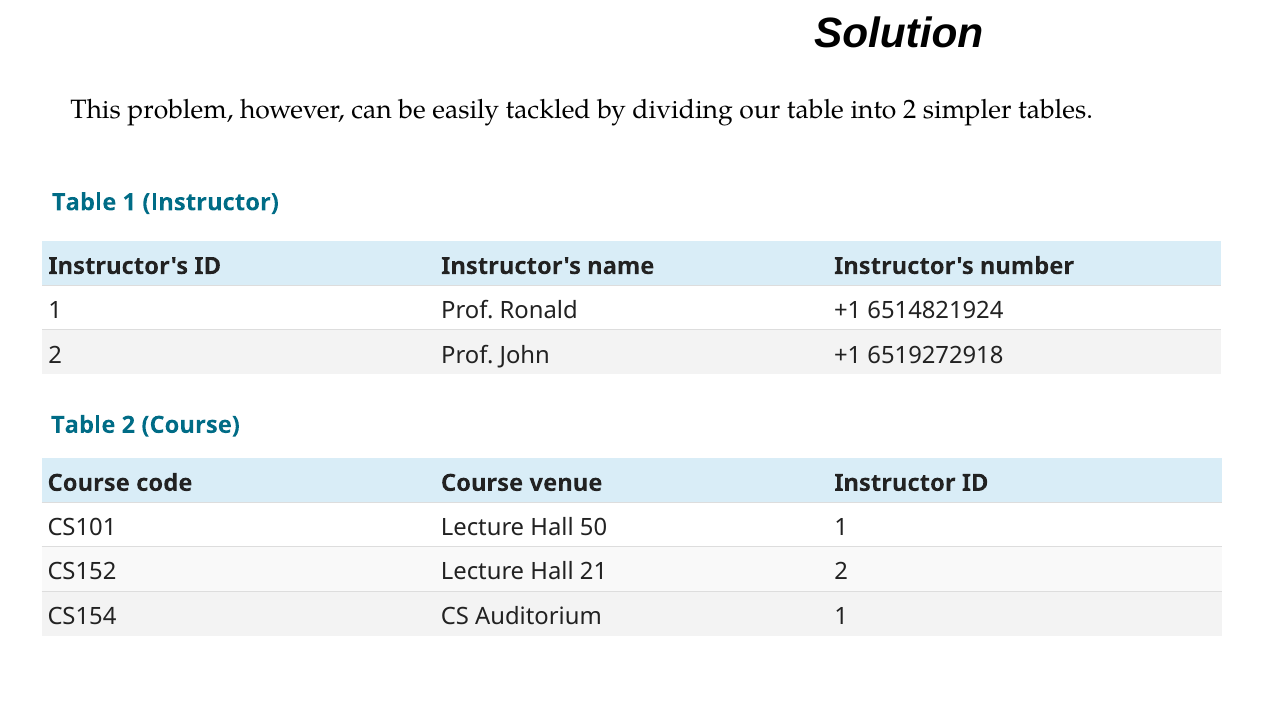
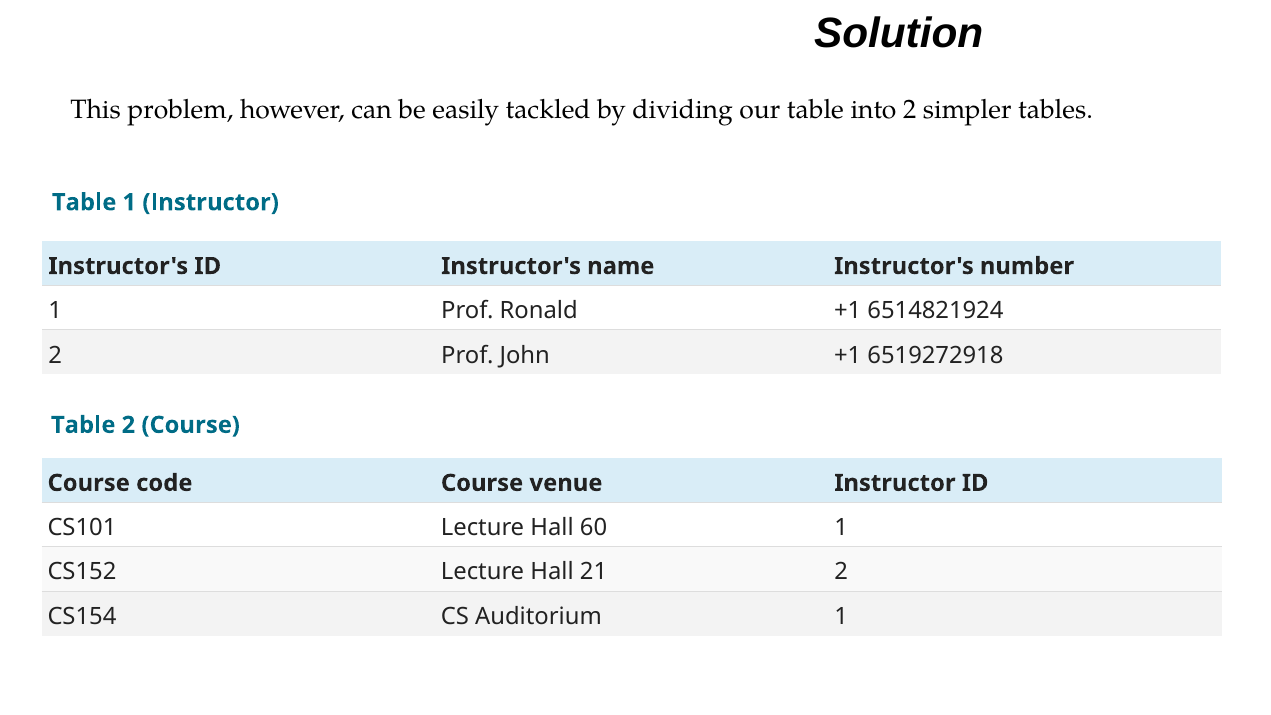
50: 50 -> 60 (594, 527)
